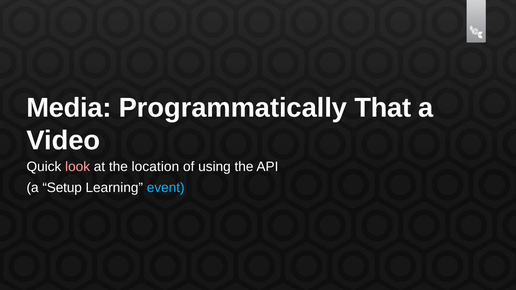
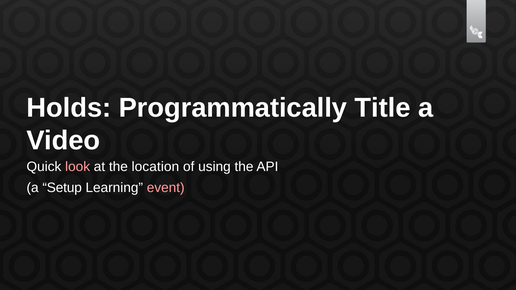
Media: Media -> Holds (69, 108)
That: That -> Title (383, 108)
event colour: light blue -> pink (166, 188)
